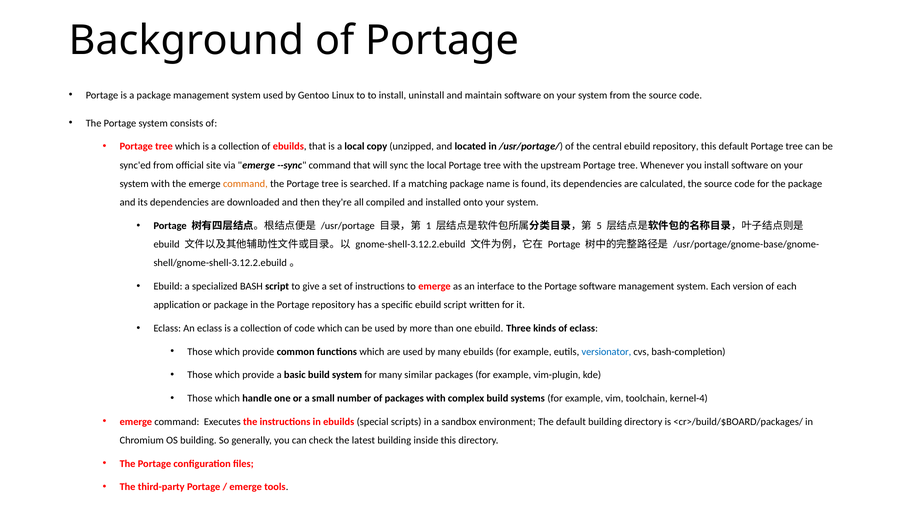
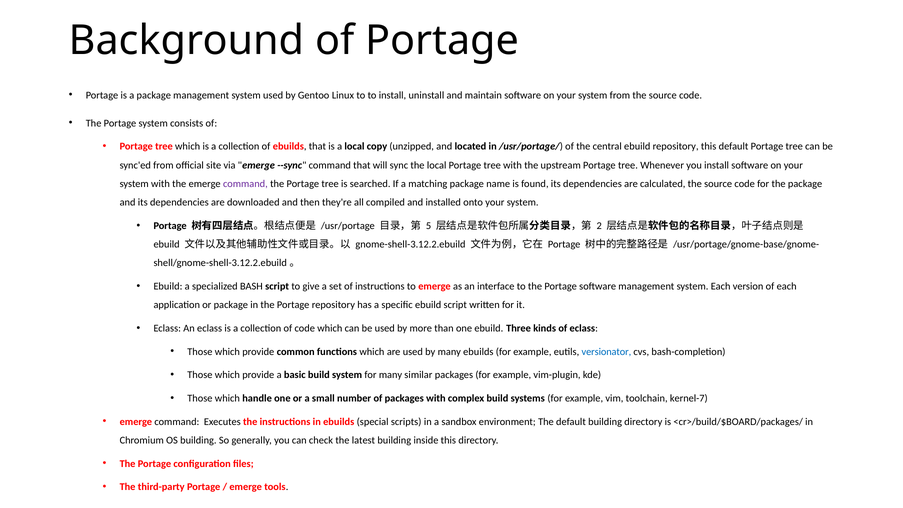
command colour: orange -> purple (245, 184)
1: 1 -> 5 (429, 226)
5: 5 -> 2 (599, 226)
kernel-4: kernel-4 -> kernel-7 (689, 398)
